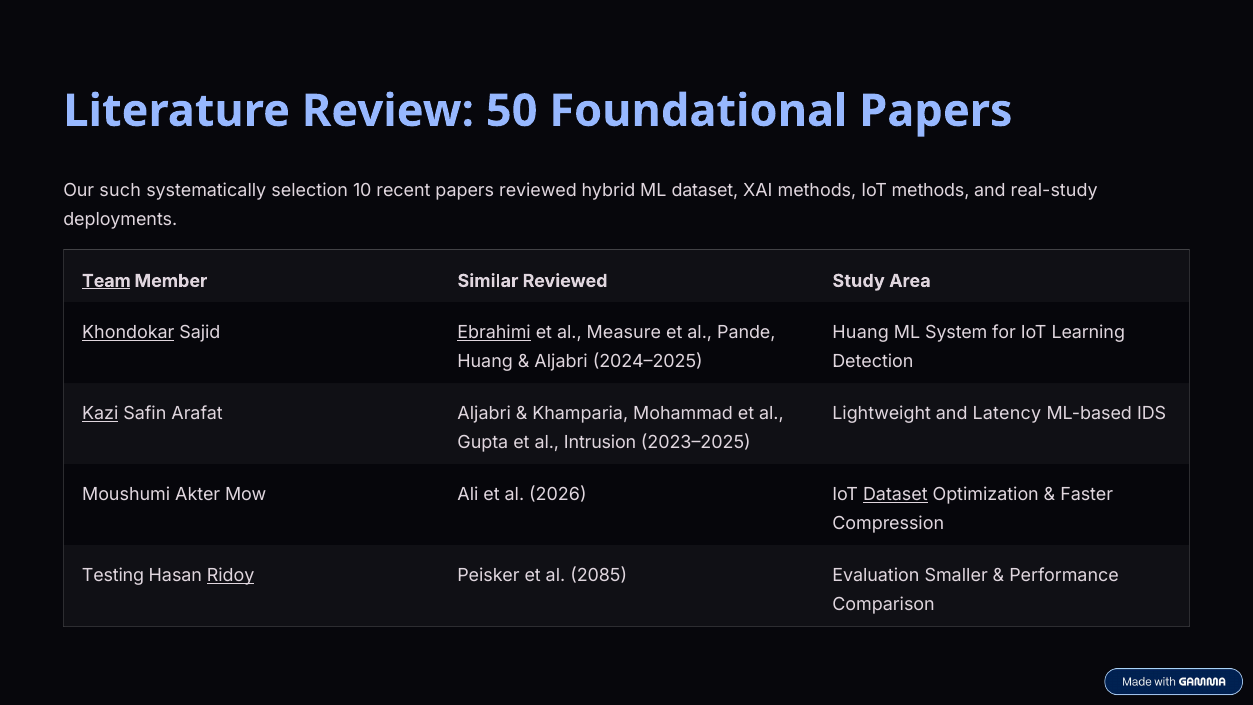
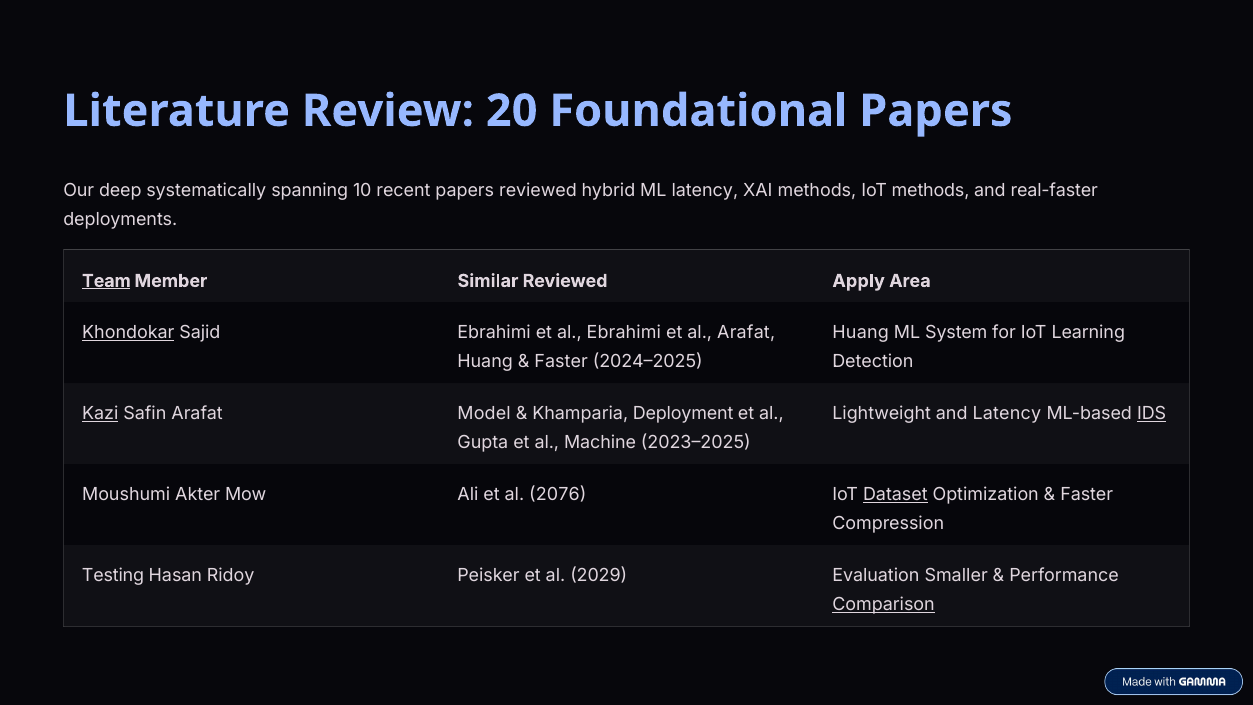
50: 50 -> 20 (512, 111)
such: such -> deep (120, 190)
selection: selection -> spanning (310, 190)
ML dataset: dataset -> latency (705, 190)
real-study: real-study -> real-faster (1054, 190)
Study: Study -> Apply (859, 281)
Ebrahimi underline: present -> none (494, 333)
al Measure: Measure -> Ebrahimi (624, 333)
al Pande: Pande -> Arafat (746, 333)
Aljabri: Aljabri -> Faster (561, 362)
Arafat Aljabri: Aljabri -> Model (484, 414)
Mohammad: Mohammad -> Deployment (683, 414)
IDS underline: none -> present (1152, 414)
Intrusion: Intrusion -> Machine (600, 443)
2026: 2026 -> 2076 (558, 495)
Ridoy underline: present -> none (231, 576)
2085: 2085 -> 2029 (599, 576)
Comparison underline: none -> present (884, 605)
